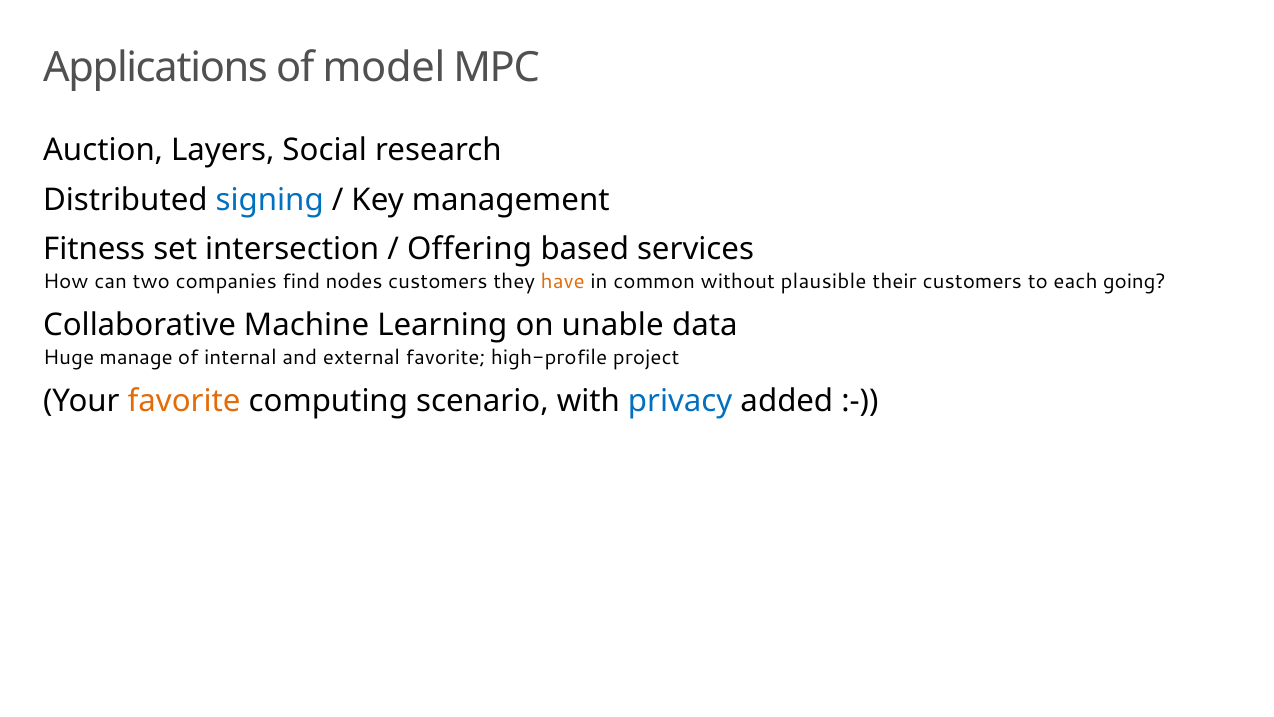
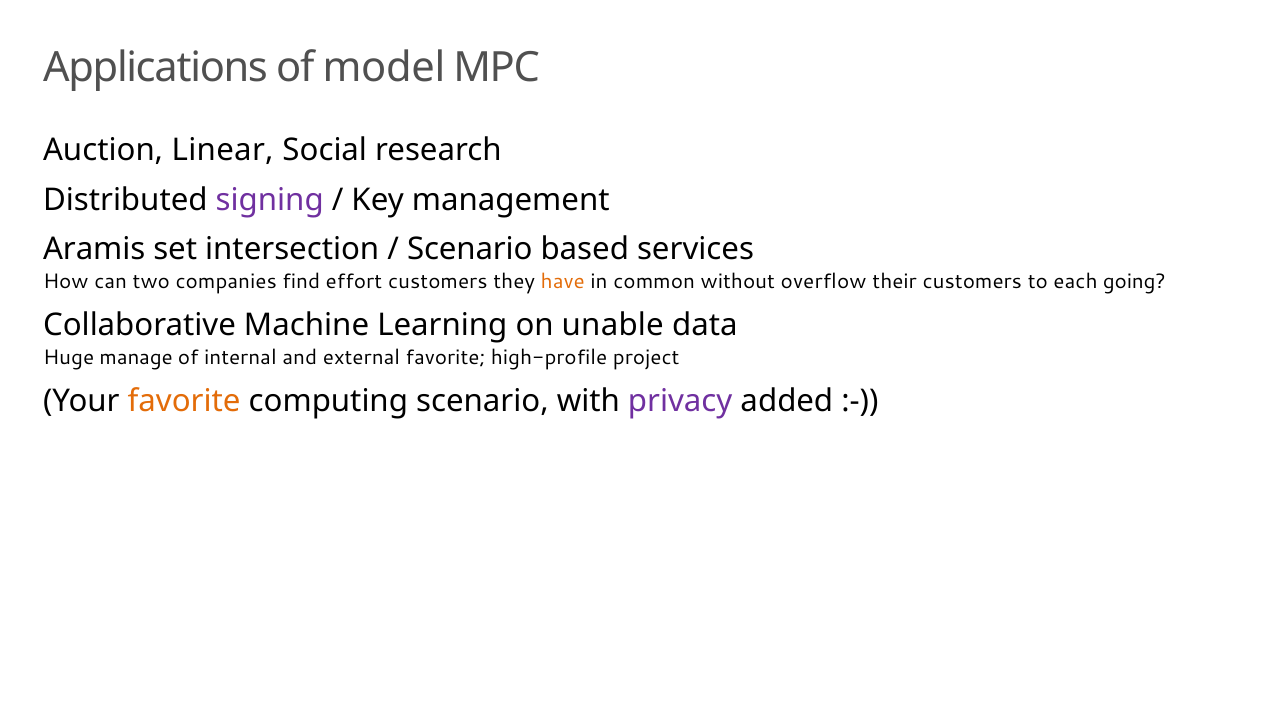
Layers: Layers -> Linear (223, 150)
signing colour: blue -> purple (270, 200)
Fitness: Fitness -> Aramis (94, 249)
Offering: Offering -> Scenario (470, 249)
nodes: nodes -> effort (354, 281)
plausible: plausible -> overflow (824, 281)
privacy colour: blue -> purple (680, 401)
